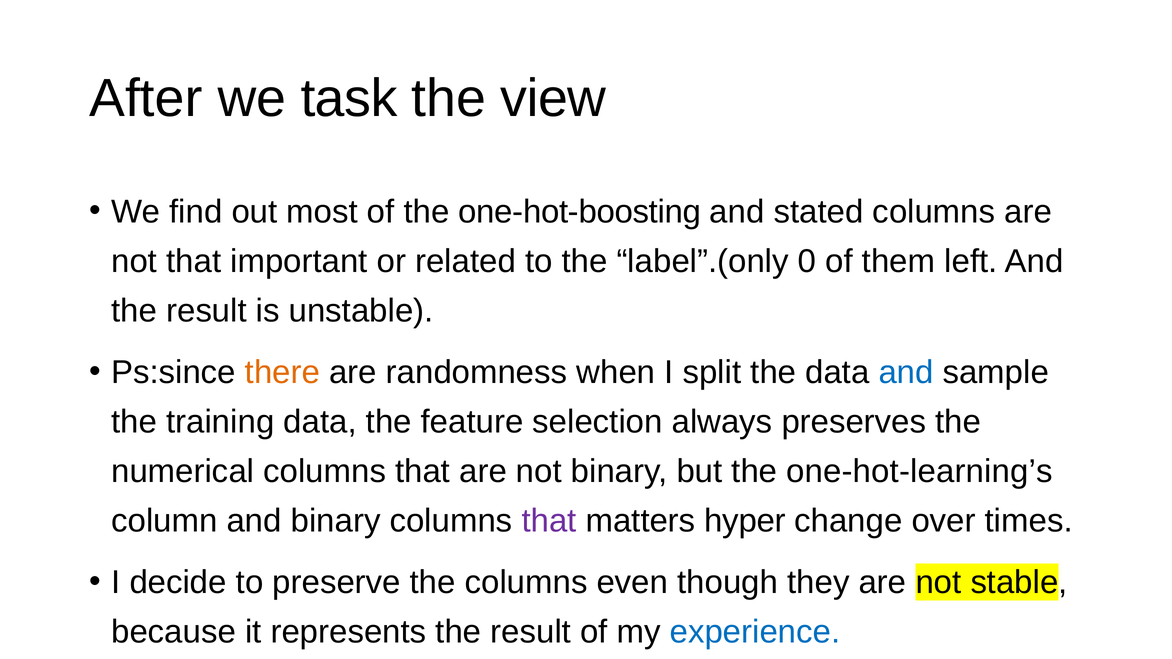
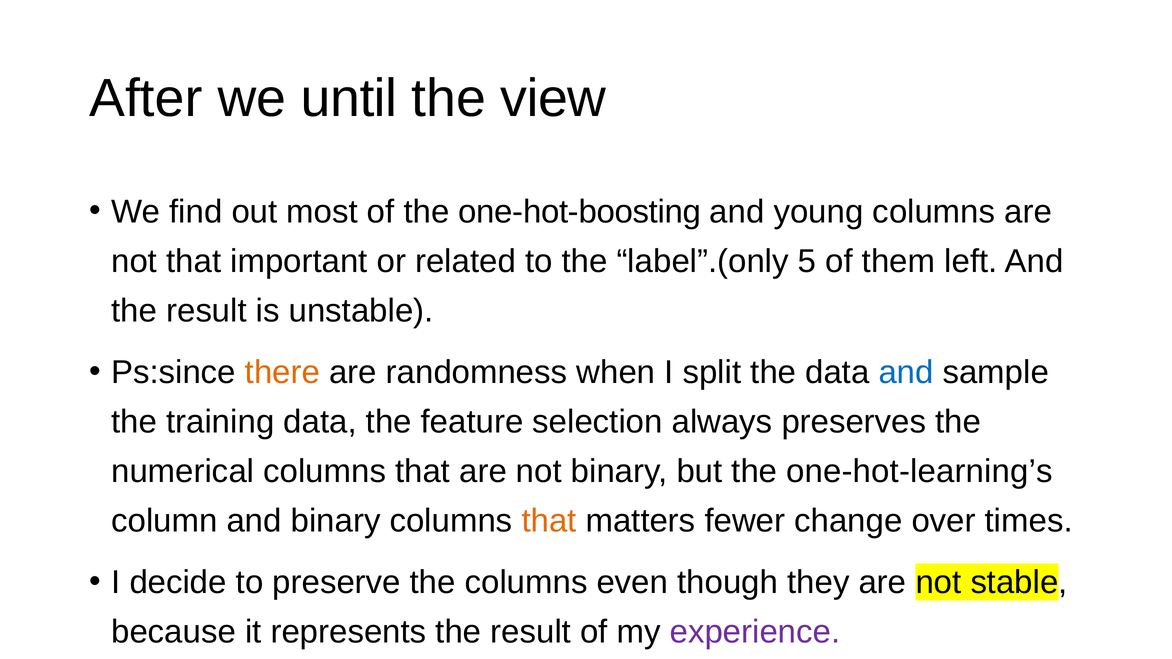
task: task -> until (349, 98)
stated: stated -> young (818, 212)
0: 0 -> 5 (807, 261)
that colour: purple -> orange (549, 521)
hyper: hyper -> fewer (745, 521)
experience colour: blue -> purple (755, 632)
